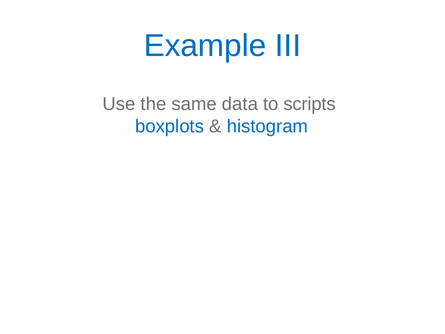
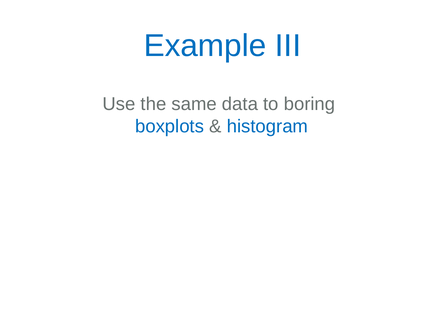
scripts: scripts -> boring (310, 104)
